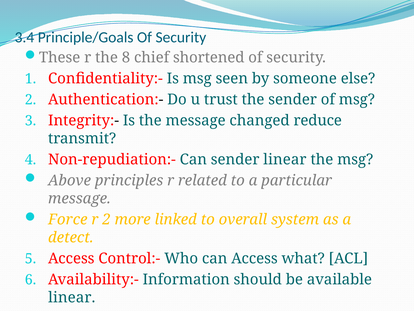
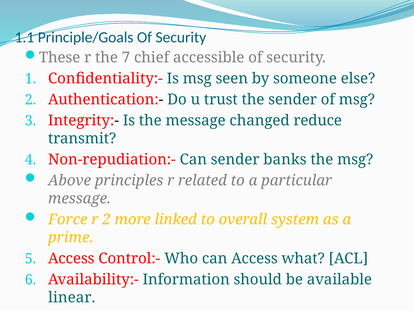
3.4: 3.4 -> 1.1 (24, 37)
8: 8 -> 7 (126, 57)
shortened: shortened -> accessible (209, 57)
sender linear: linear -> banks (285, 159)
detect: detect -> prime (71, 237)
